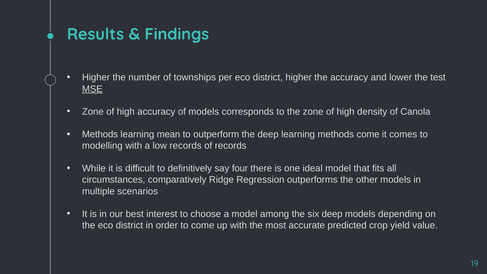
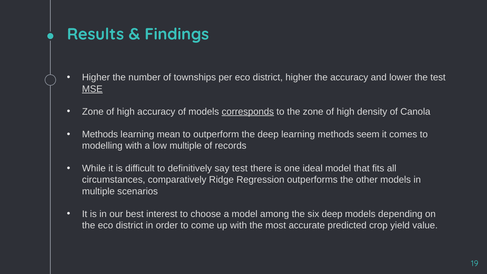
corresponds underline: none -> present (248, 112)
methods come: come -> seem (368, 134)
low records: records -> multiple (186, 146)
say four: four -> test (240, 168)
